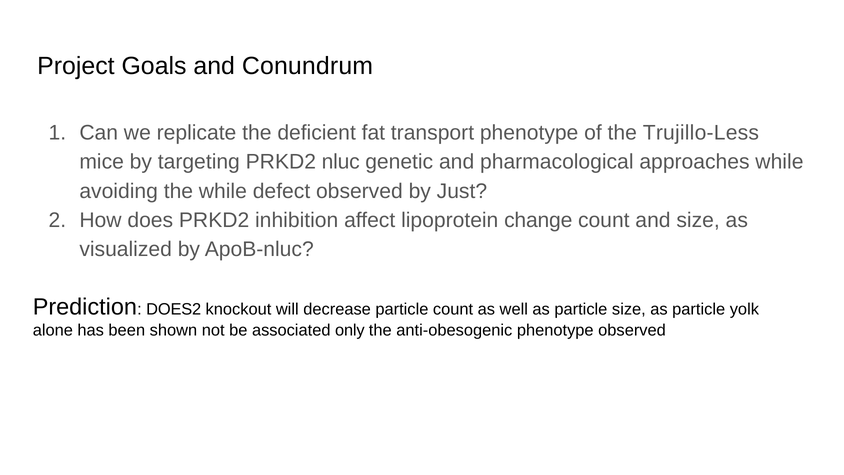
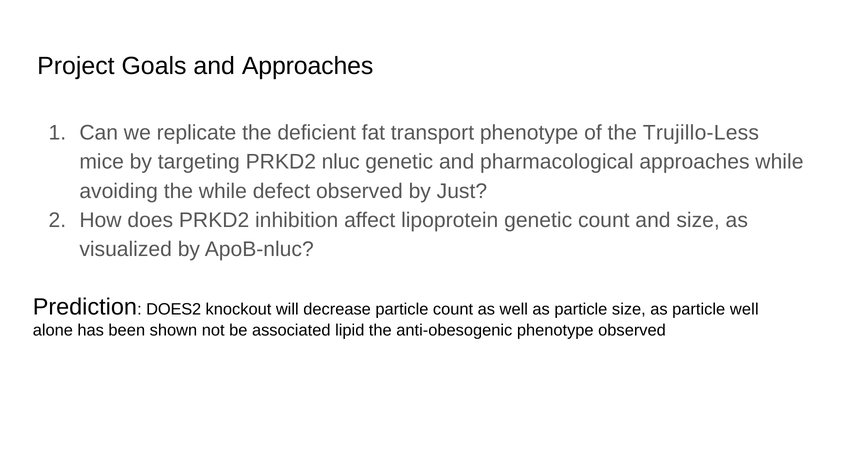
and Conundrum: Conundrum -> Approaches (308, 66)
lipoprotein change: change -> genetic (538, 220)
particle yolk: yolk -> well (744, 309)
only: only -> lipid (350, 330)
